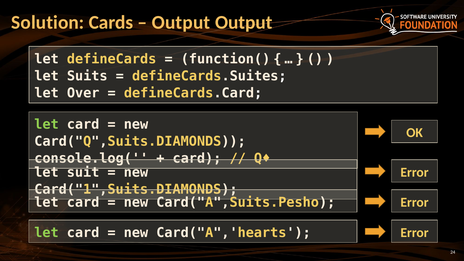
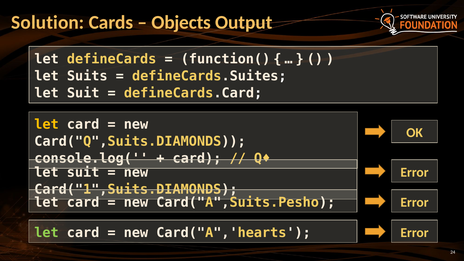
Output: Output -> Objects (181, 23)
Over: Over -> Suit (83, 93)
let colour: light green -> yellow (47, 124)
